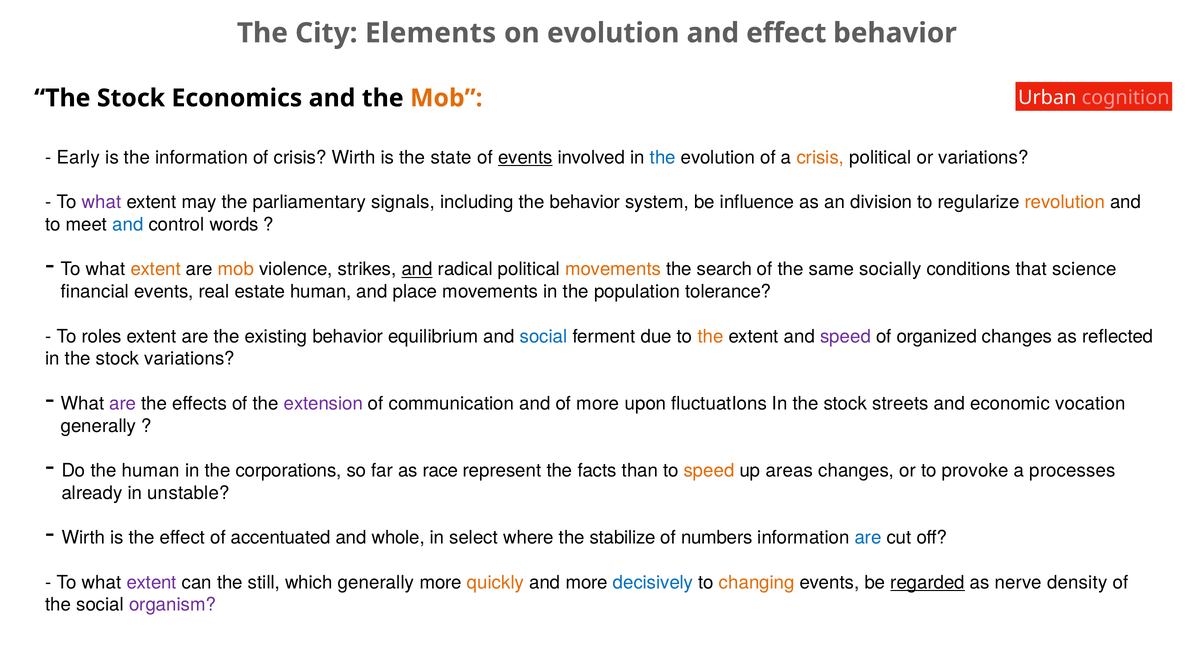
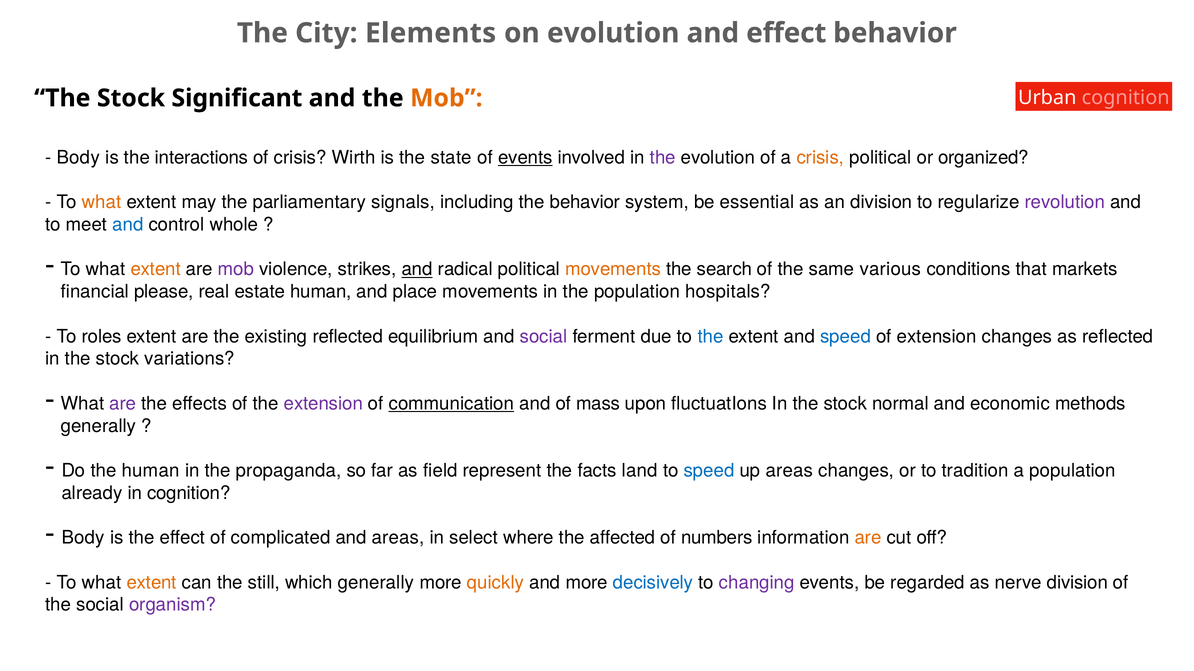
Economics: Economics -> Significant (237, 98)
Early: Early -> Body (78, 158)
the information: information -> interactions (202, 158)
the colour: blue -> purple (663, 158)
or variations: variations -> organized (984, 158)
what colour: purple -> orange (102, 202)
influence: influence -> essential (757, 202)
revolution colour: orange -> purple (1065, 202)
words: words -> whole (234, 225)
mob colour: orange -> purple (236, 270)
socially: socially -> various (890, 270)
science: science -> markets (1085, 270)
financial events: events -> please (164, 292)
tolerance: tolerance -> hospitals (728, 292)
existing behavior: behavior -> reflected (348, 337)
social colour: blue -> purple (544, 337)
the colour: orange -> blue (710, 337)
speed colour: purple -> blue (845, 337)
of organized: organized -> extension (937, 337)
communication underline: none -> present (451, 404)
of more: more -> mass (598, 404)
streets: streets -> normal (900, 404)
vocation: vocation -> methods (1090, 404)
corporations: corporations -> propaganda (289, 471)
race: race -> field (440, 471)
than: than -> land (640, 471)
speed colour: orange -> blue (709, 471)
provoke: provoke -> tradition (975, 471)
a processes: processes -> population (1073, 471)
in unstable: unstable -> cognition (189, 493)
Wirth: Wirth -> Body (83, 538)
accentuated: accentuated -> complicated (281, 538)
and whole: whole -> areas (398, 538)
stabilize: stabilize -> affected (623, 538)
are colour: blue -> orange (868, 538)
extent colour: purple -> orange (152, 583)
changing colour: orange -> purple (757, 583)
regarded underline: present -> none (928, 583)
nerve density: density -> division (1077, 583)
